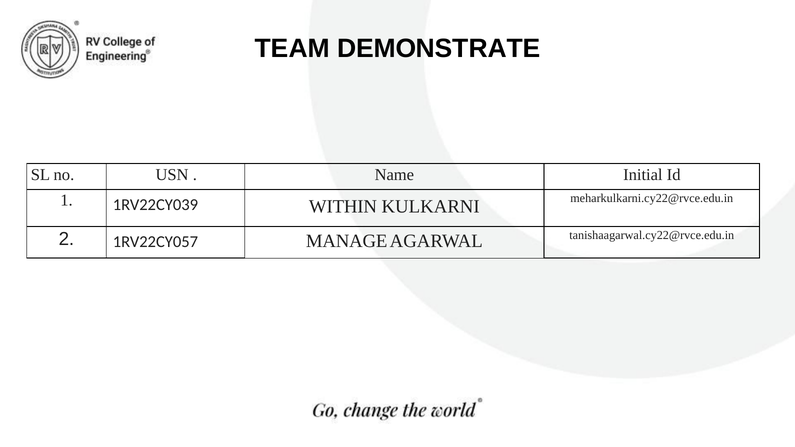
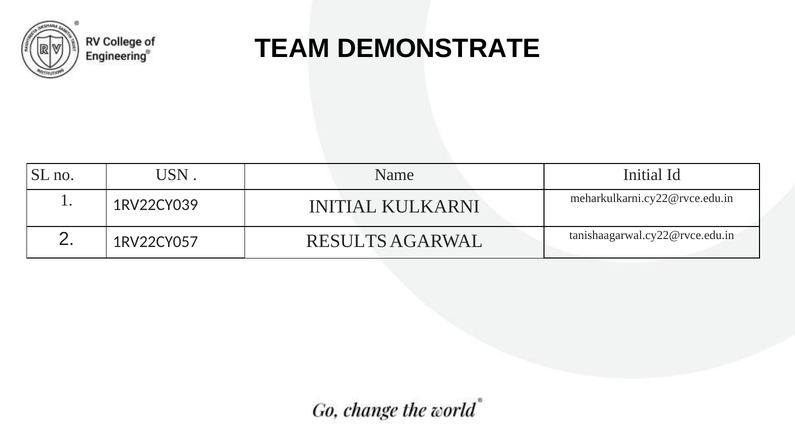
1RV22CY039 WITHIN: WITHIN -> INITIAL (343, 207)
MANAGE: MANAGE -> RESULTS (347, 241)
